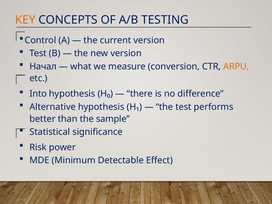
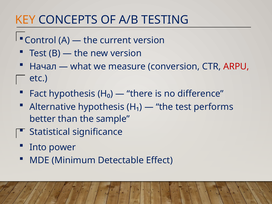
ARPU colour: orange -> red (236, 66)
Into: Into -> Fact (38, 94)
Risk: Risk -> Into (38, 147)
